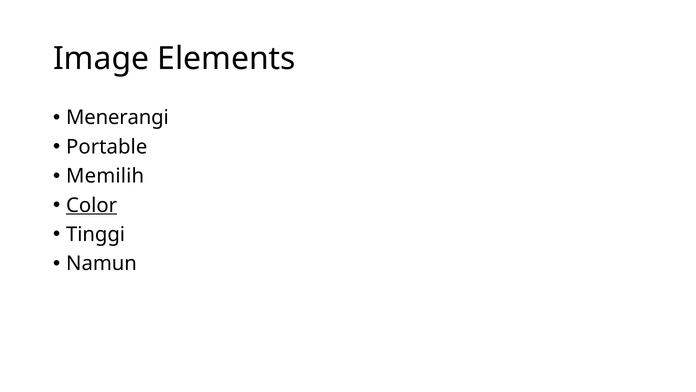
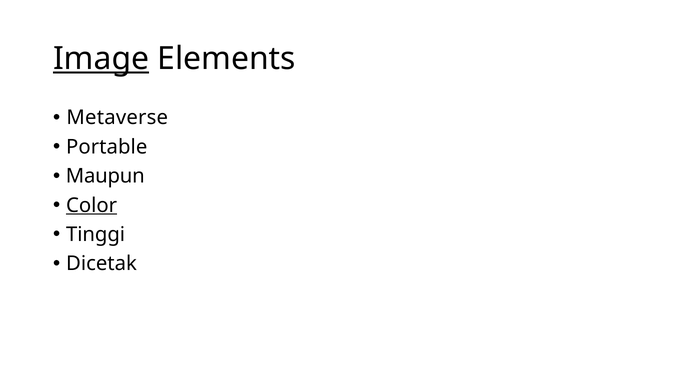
Image underline: none -> present (101, 58)
Menerangi: Menerangi -> Metaverse (117, 118)
Memilih: Memilih -> Maupun (105, 176)
Namun: Namun -> Dicetak (102, 263)
